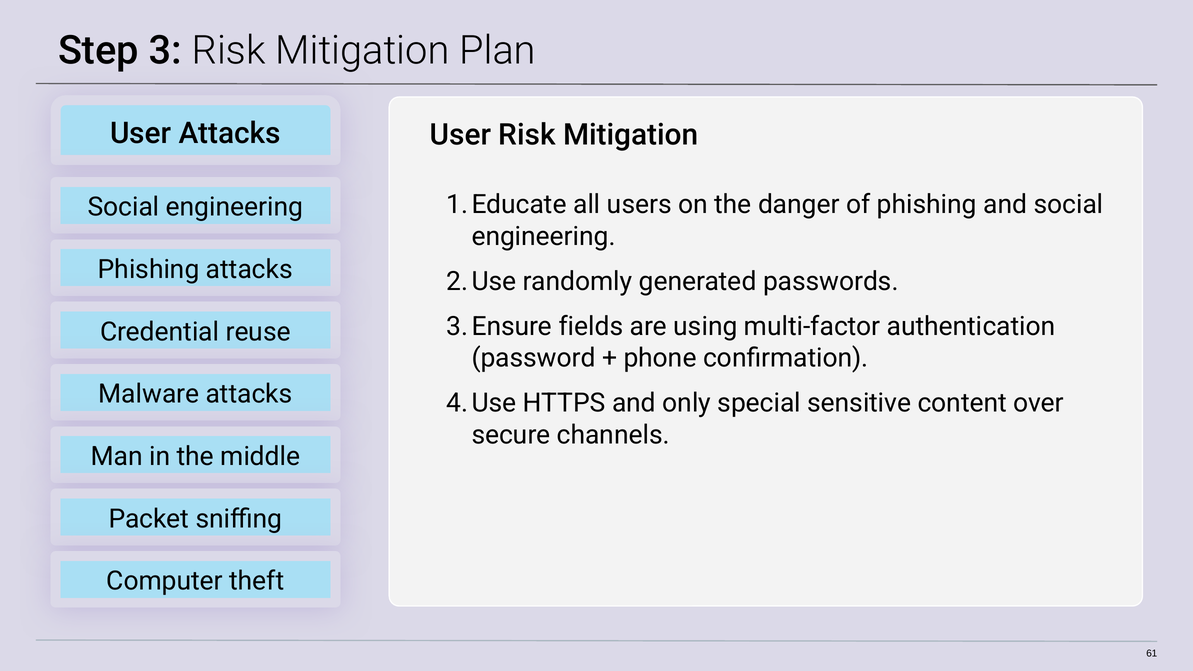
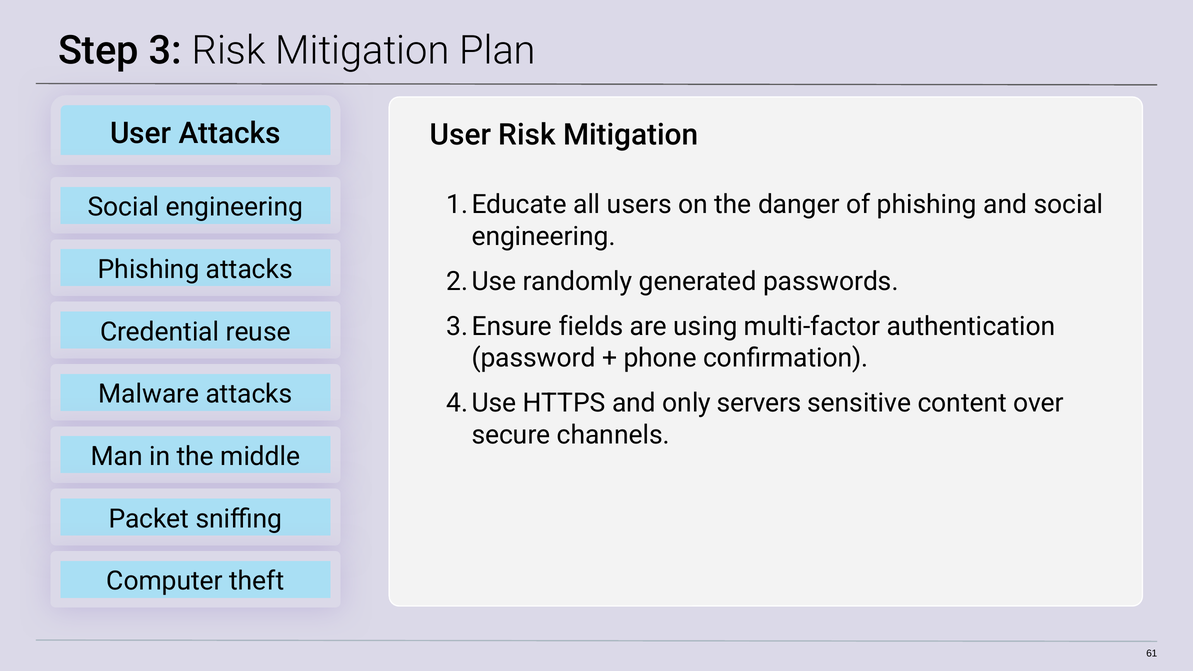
special: special -> servers (759, 403)
